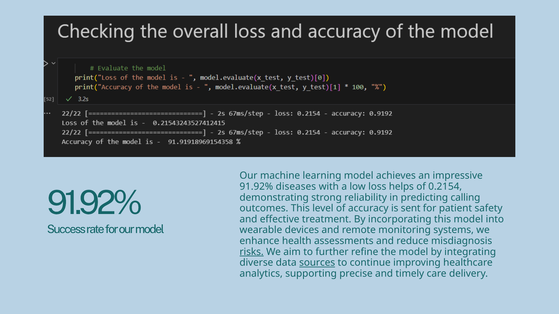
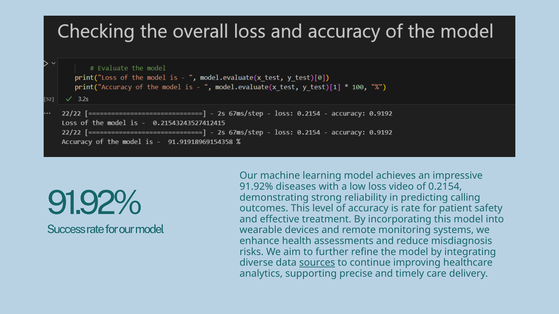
helps: helps -> video (401, 187)
is sent: sent -> rate (411, 209)
risks underline: present -> none (252, 252)
